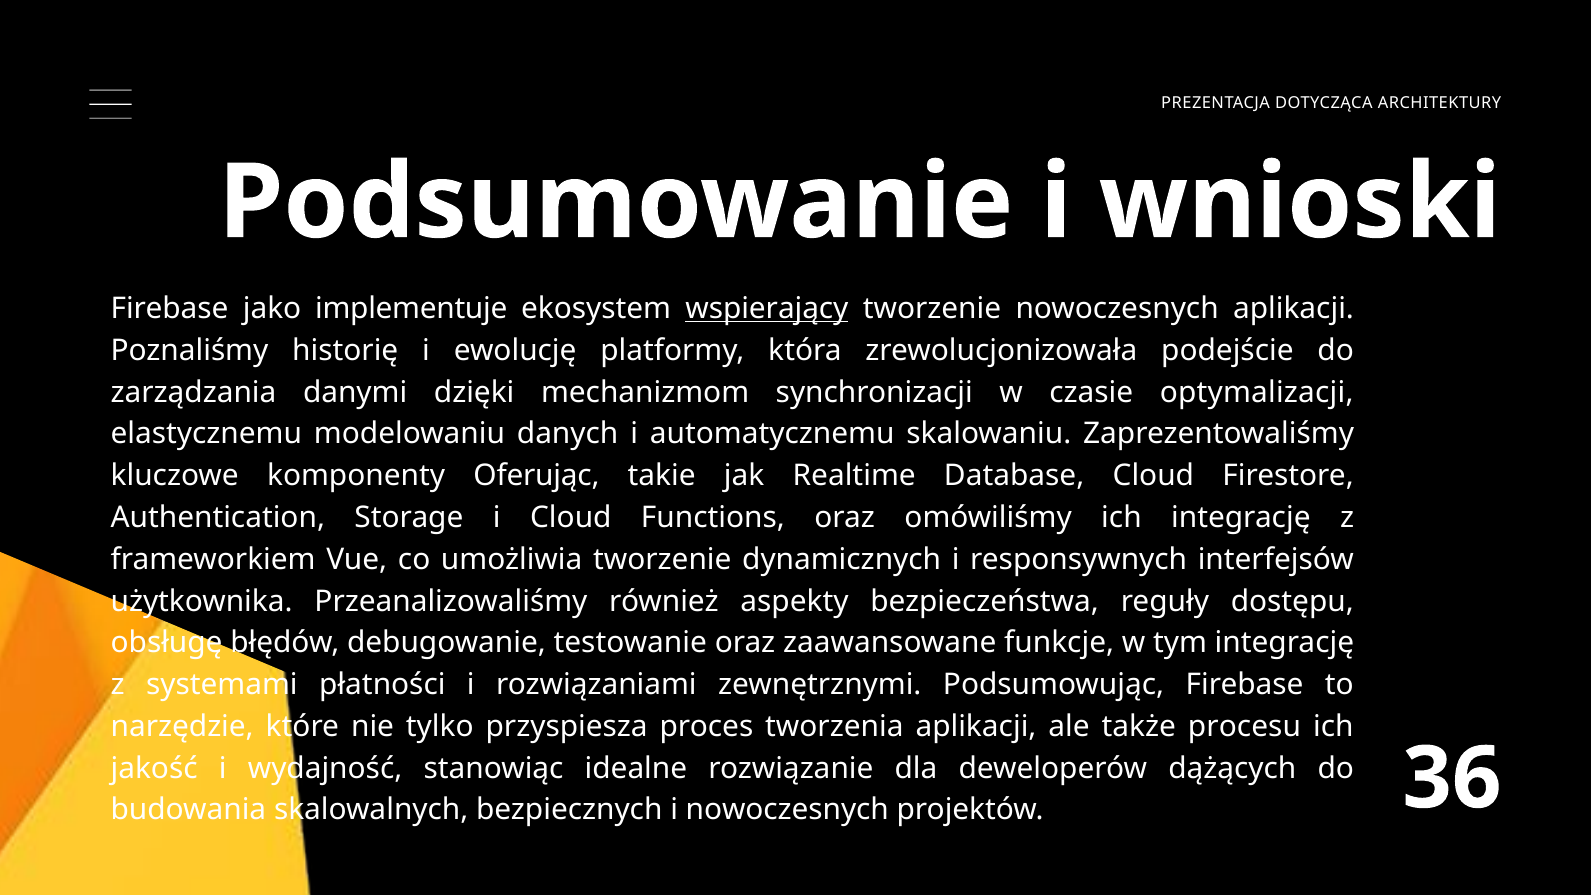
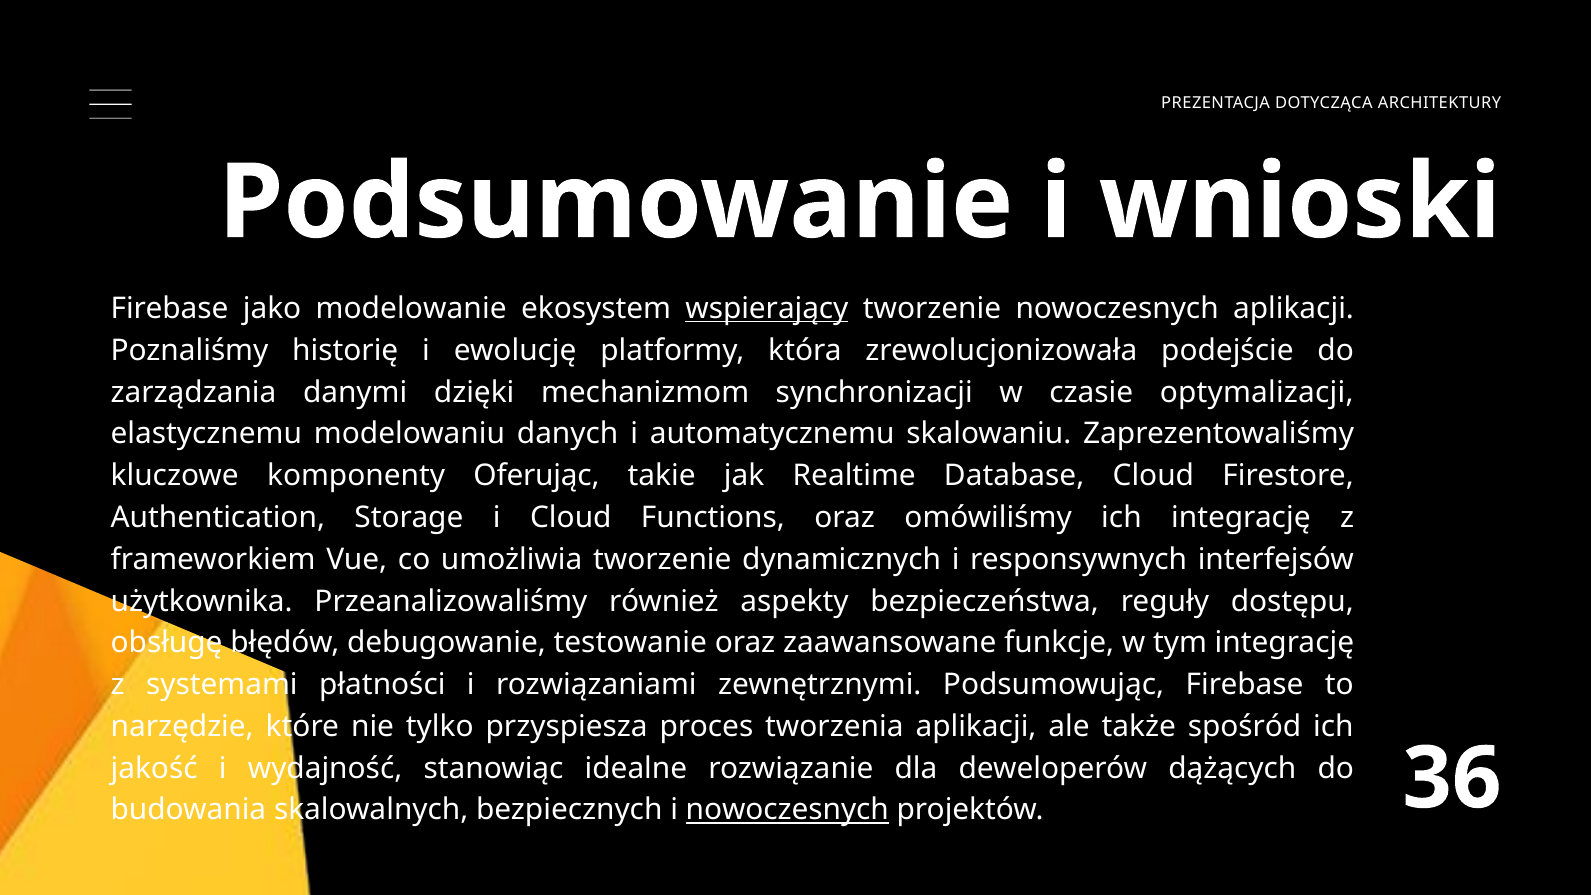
implementuje: implementuje -> modelowanie (411, 309)
procesu: procesu -> spośród (1245, 727)
nowoczesnych underline: none -> present (787, 810)
